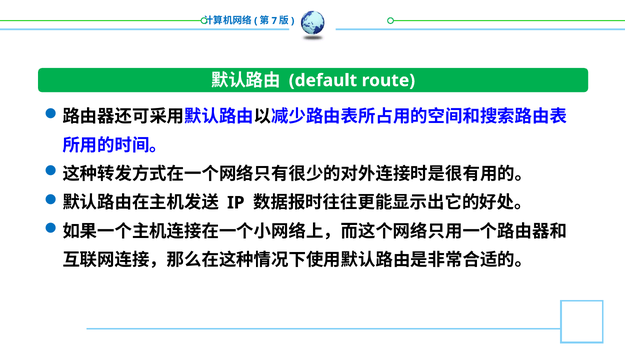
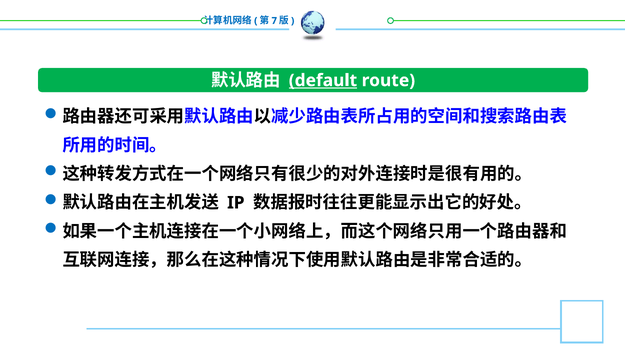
default underline: none -> present (323, 80)
